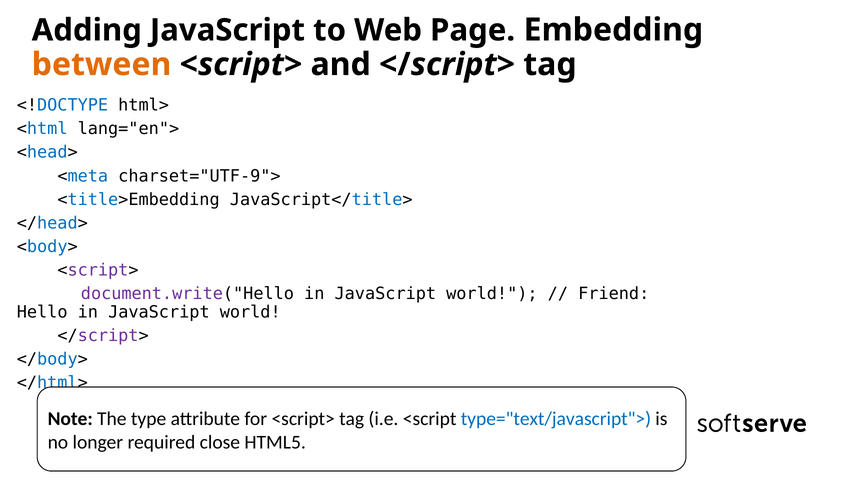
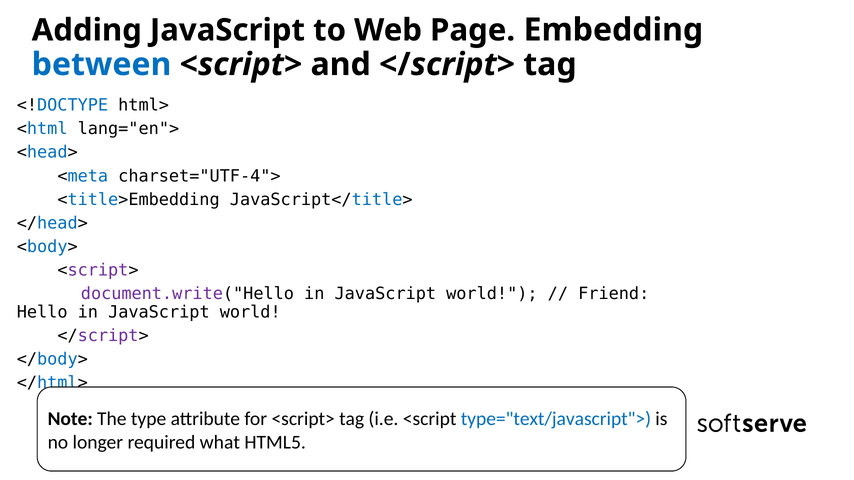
between colour: orange -> blue (102, 65)
charset="UTF-9">: charset="UTF-9"> -> charset="UTF-4"> (199, 176)
close: close -> what (220, 442)
